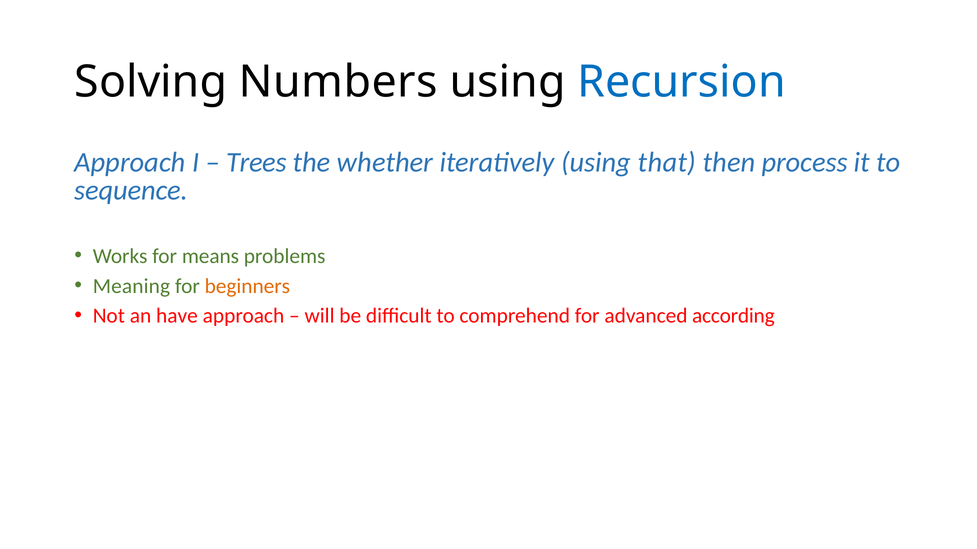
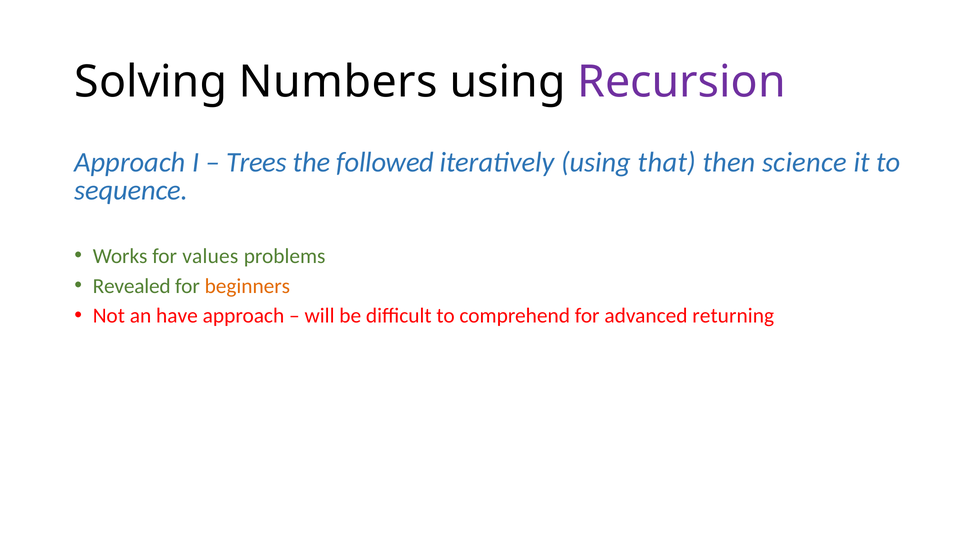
Recursion colour: blue -> purple (681, 82)
whether: whether -> followed (385, 163)
process: process -> science (804, 163)
means: means -> values (210, 256)
Meaning: Meaning -> Revealed (132, 286)
according: according -> returning (733, 316)
